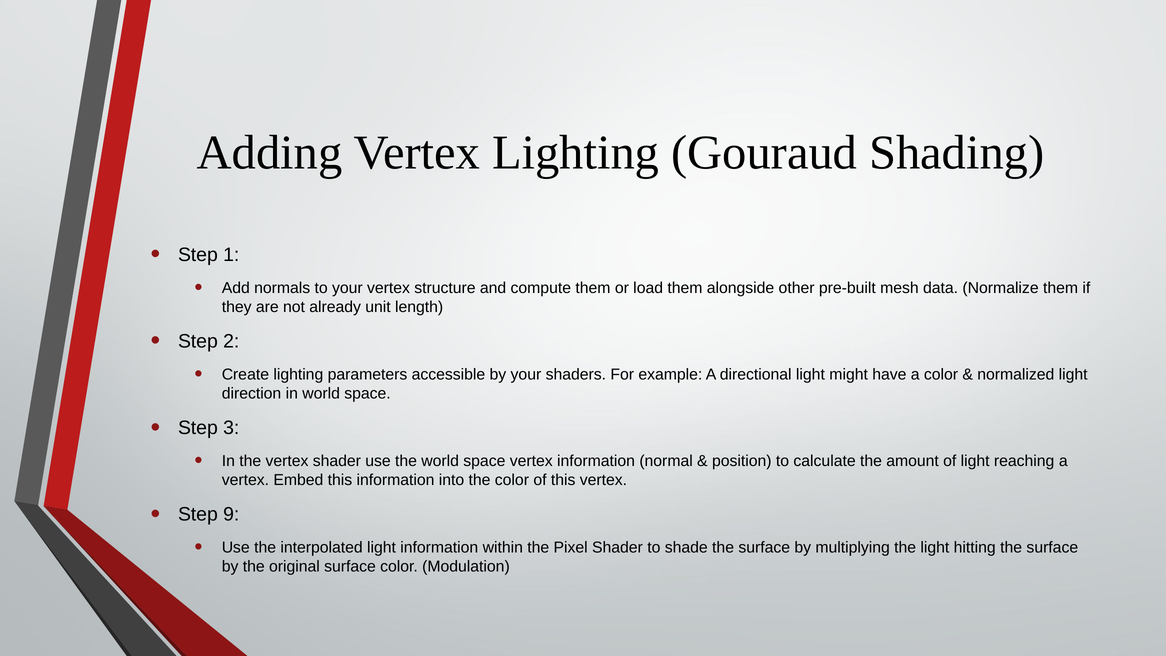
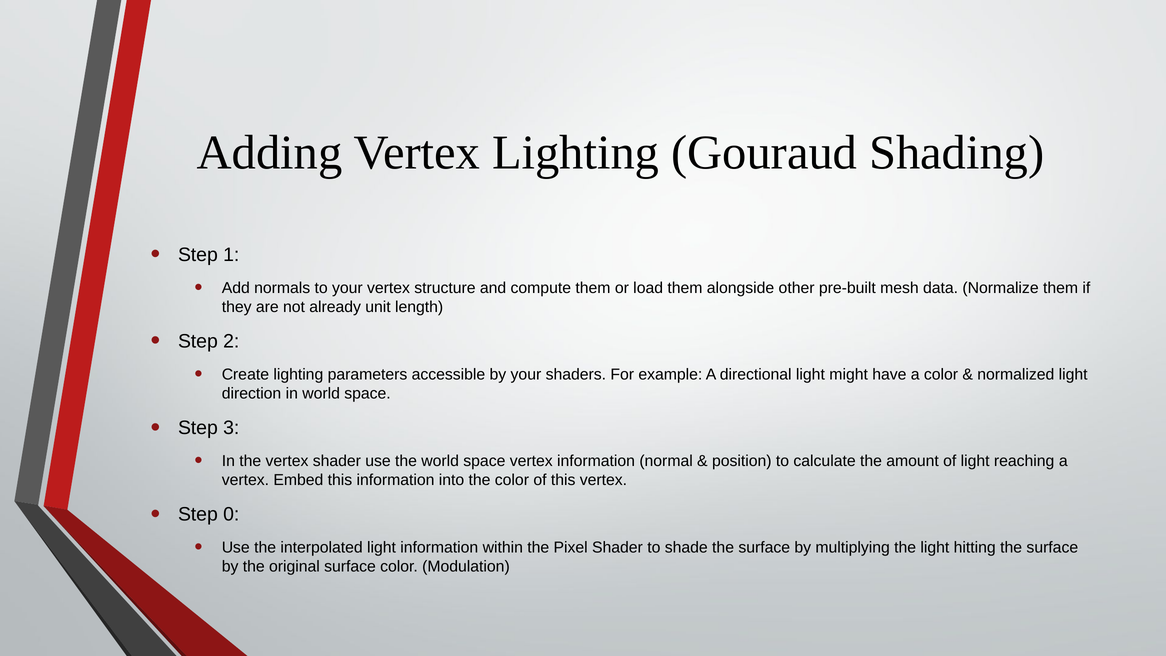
9: 9 -> 0 (231, 514)
